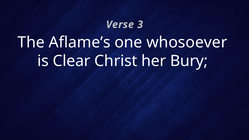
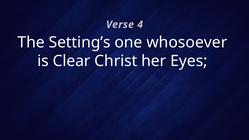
3: 3 -> 4 (140, 25)
Aflame’s: Aflame’s -> Setting’s (80, 42)
Bury: Bury -> Eyes (189, 61)
